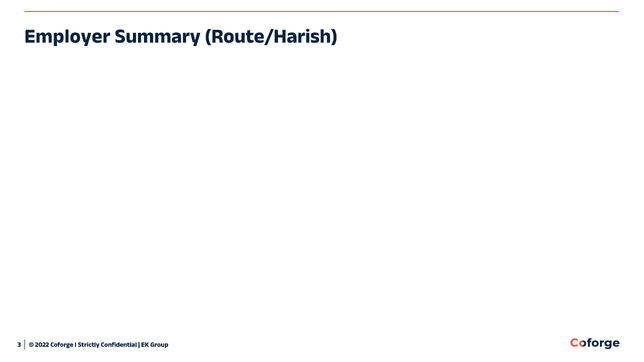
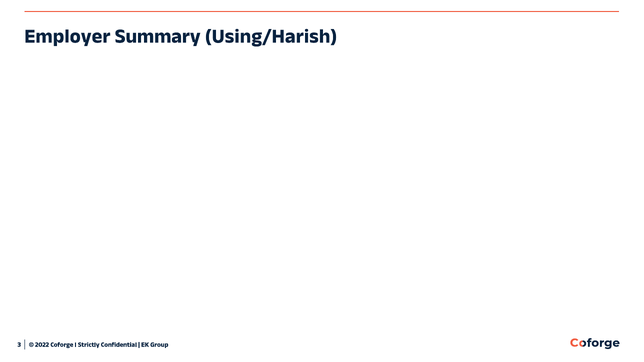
Route/Harish: Route/Harish -> Using/Harish (271, 36)
